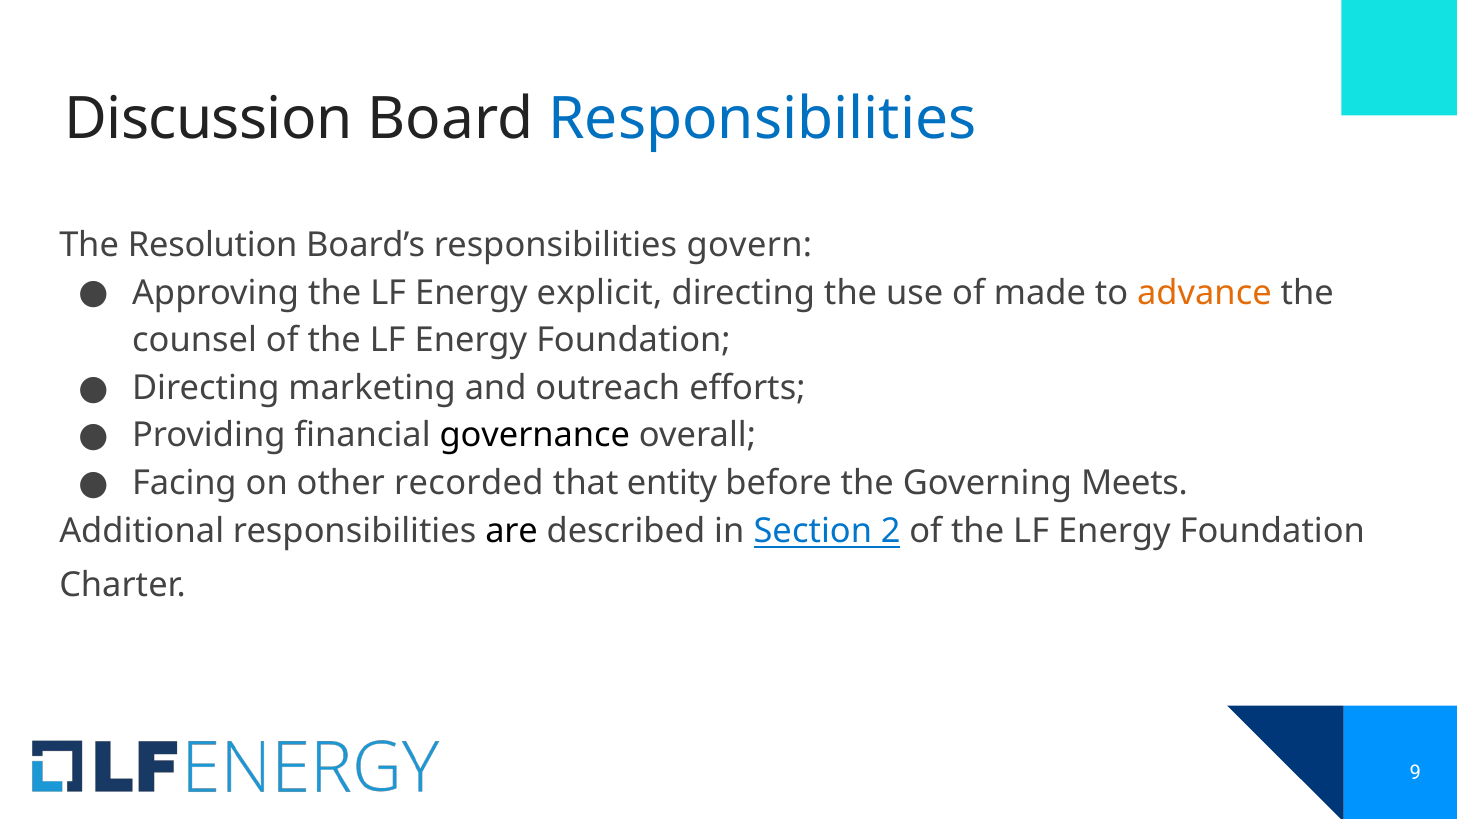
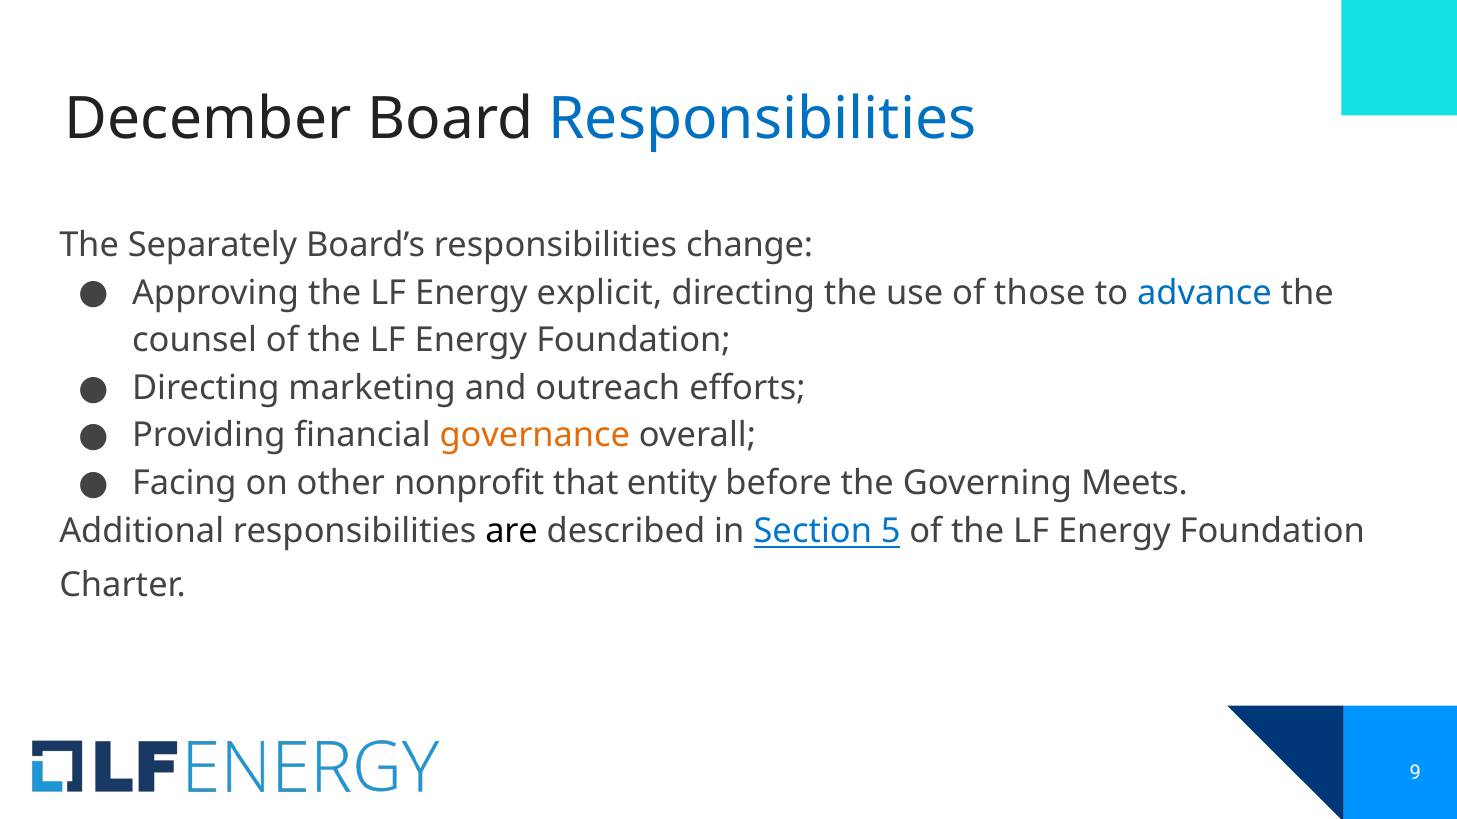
Discussion: Discussion -> December (208, 119)
Resolution: Resolution -> Separately (213, 246)
govern: govern -> change (750, 246)
made: made -> those (1040, 293)
advance colour: orange -> blue (1204, 293)
governance colour: black -> orange (535, 436)
recorded: recorded -> nonprofit (469, 483)
2: 2 -> 5 (891, 532)
